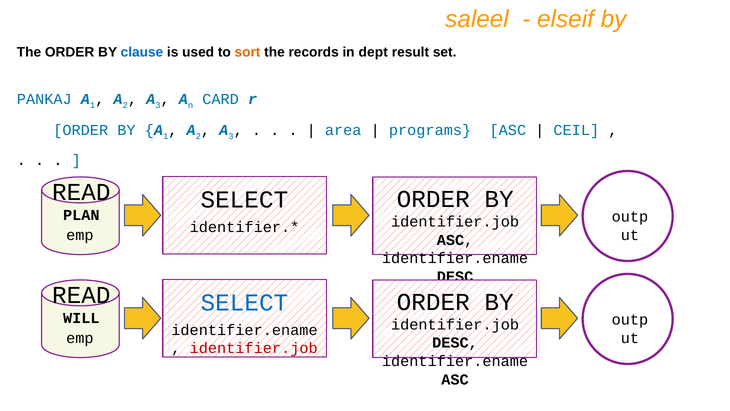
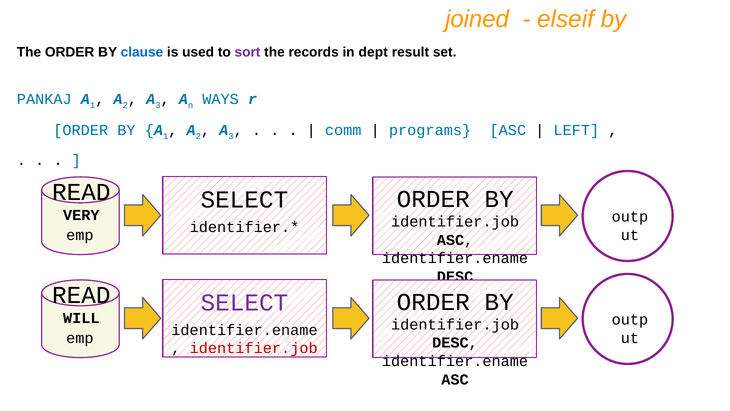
saleel: saleel -> joined (477, 19)
sort colour: orange -> purple (248, 52)
CARD: CARD -> WAYS (221, 99)
area: area -> comm (343, 130)
CEIL: CEIL -> LEFT (576, 130)
PLAN: PLAN -> VERY (81, 215)
SELECT colour: blue -> purple (244, 302)
